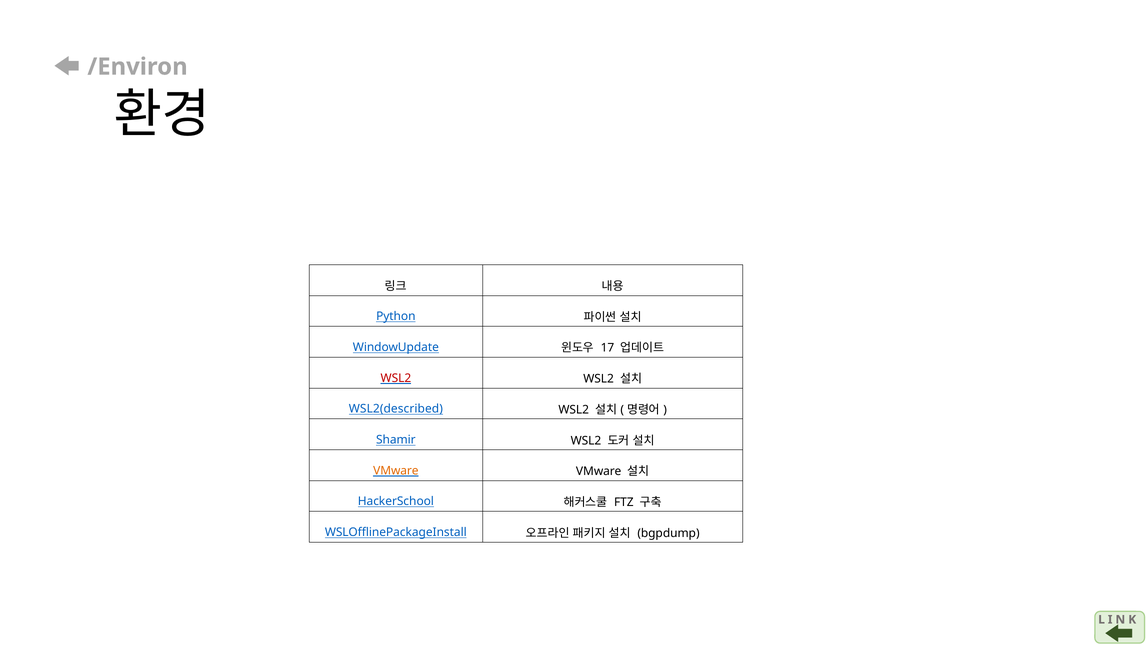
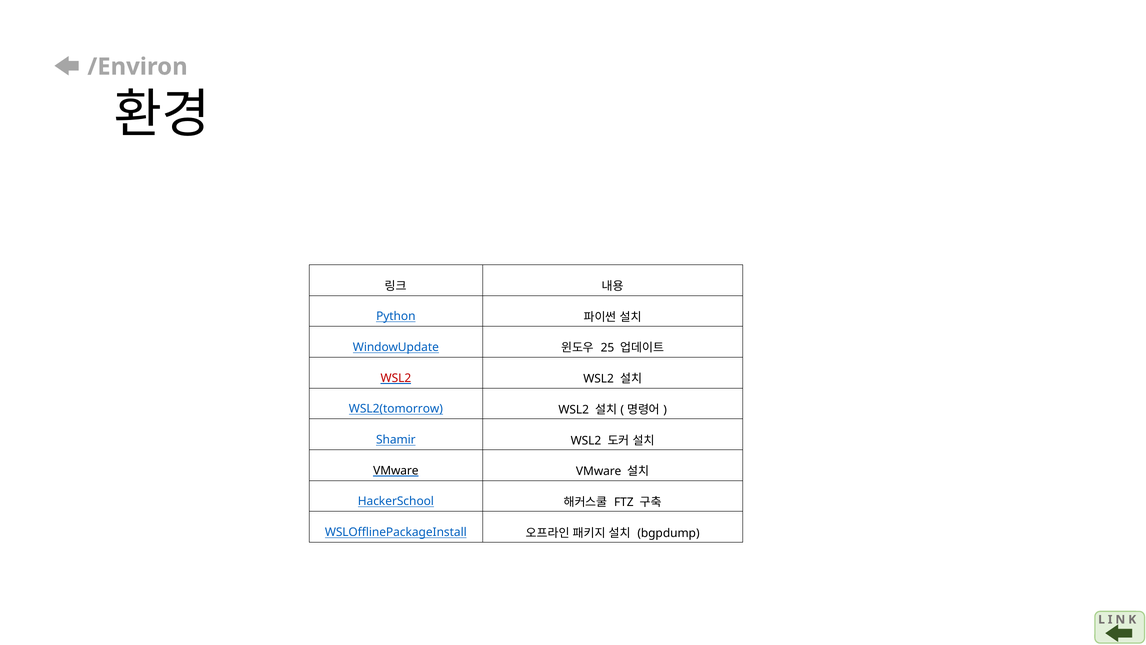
17: 17 -> 25 (607, 348)
WSL2(described: WSL2(described -> WSL2(tomorrow (396, 409)
VMware colour: orange -> black (396, 470)
